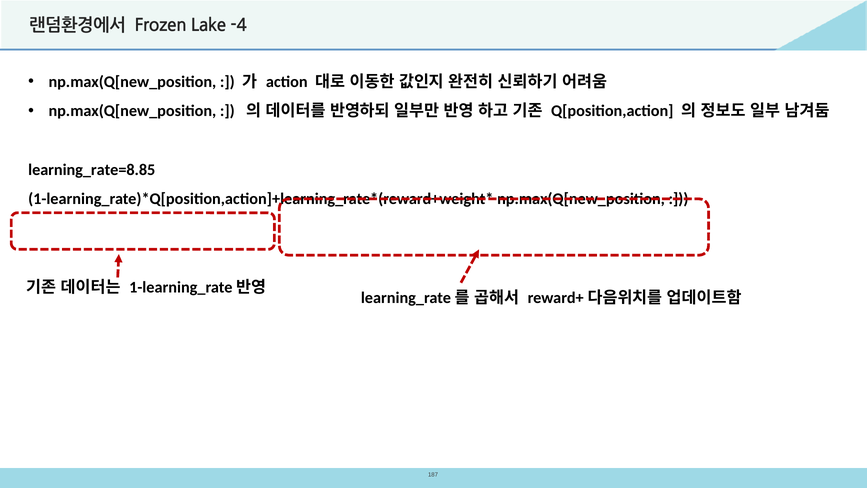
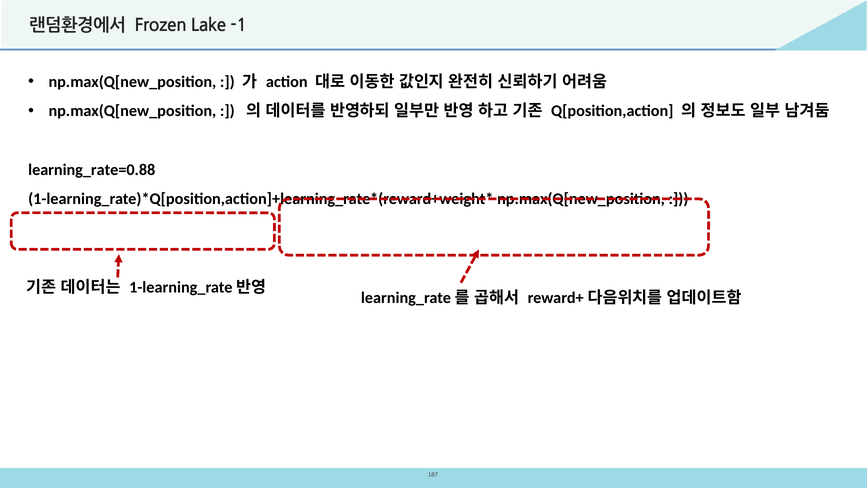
-4: -4 -> -1 (239, 25)
learning_rate=8.85: learning_rate=8.85 -> learning_rate=0.88 (92, 170)
